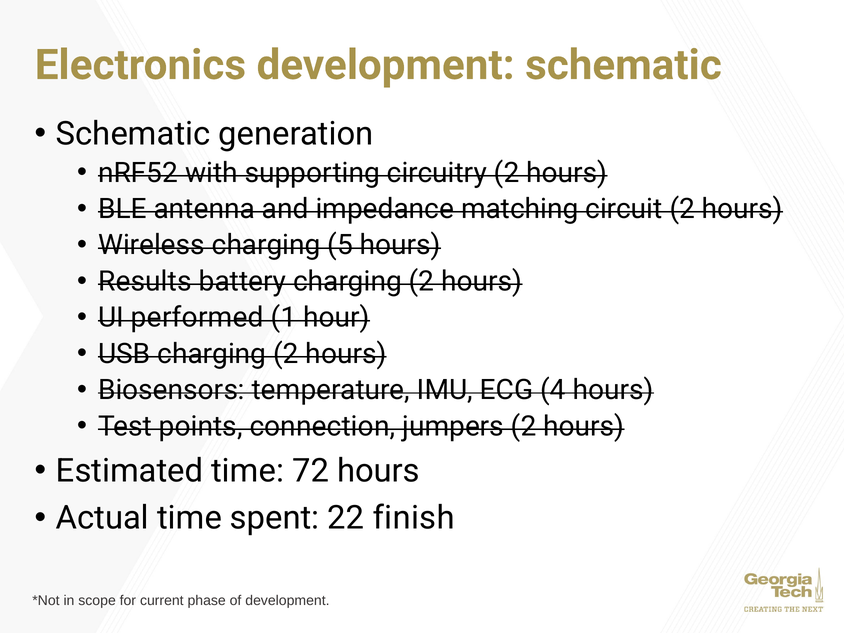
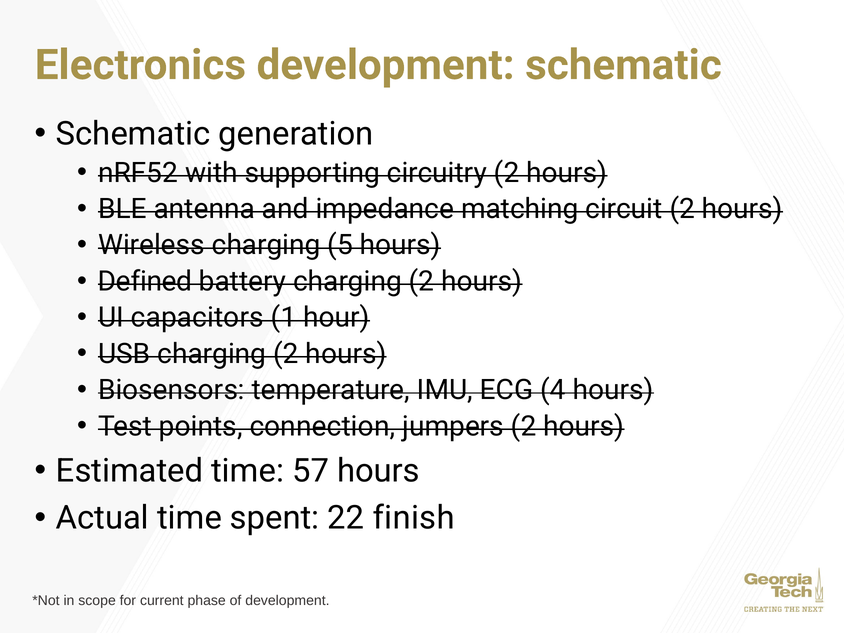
Results: Results -> Defined (145, 281)
performed: performed -> capacitors (197, 318)
72: 72 -> 57 (311, 471)
